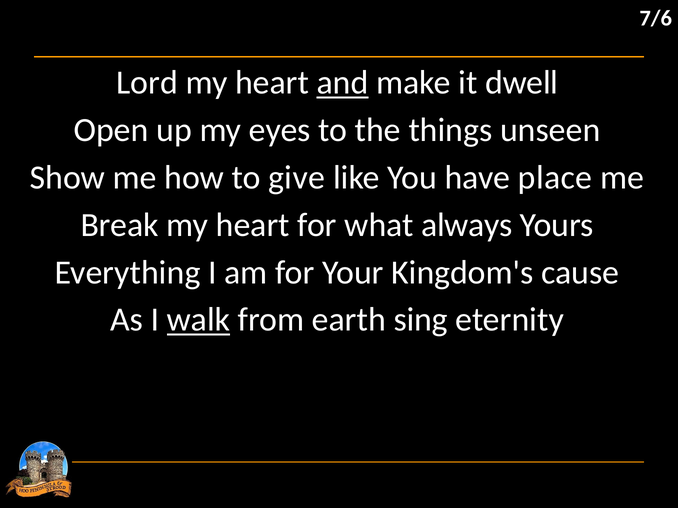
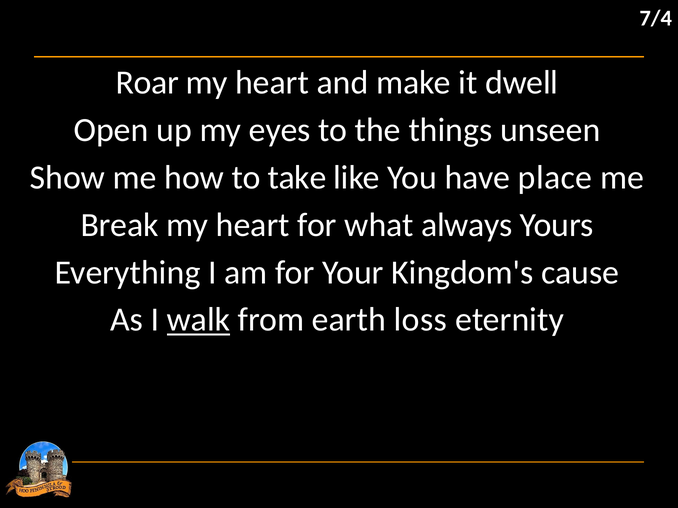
7/6: 7/6 -> 7/4 (656, 18)
Lord: Lord -> Roar (147, 83)
and underline: present -> none (343, 83)
give: give -> take (297, 178)
sing: sing -> loss (420, 320)
